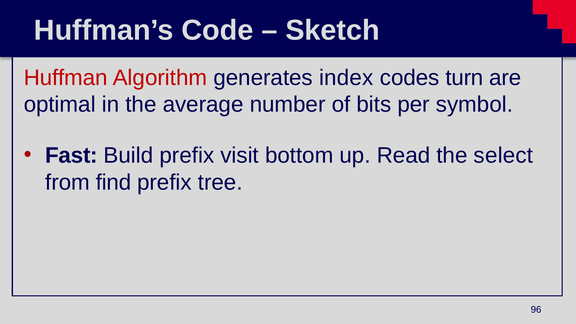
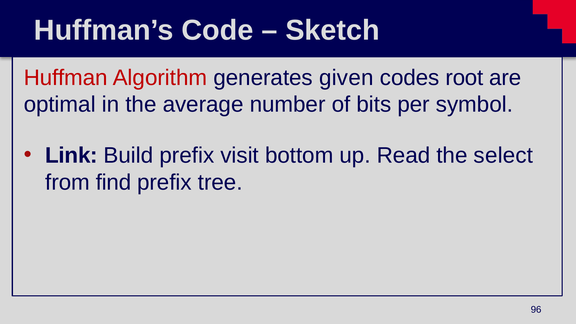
index: index -> given (346, 78)
turn: turn -> root (464, 78)
Fast: Fast -> Link (71, 155)
